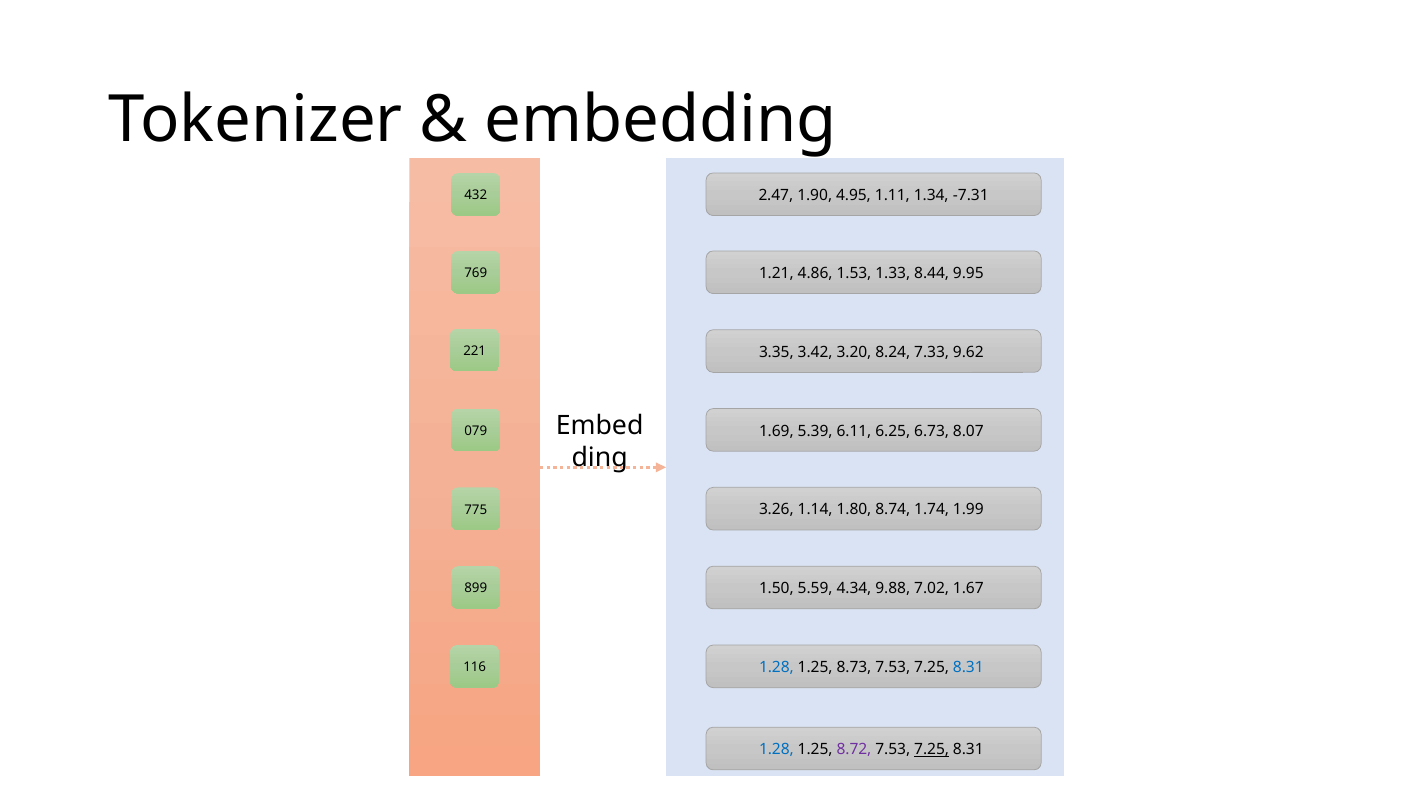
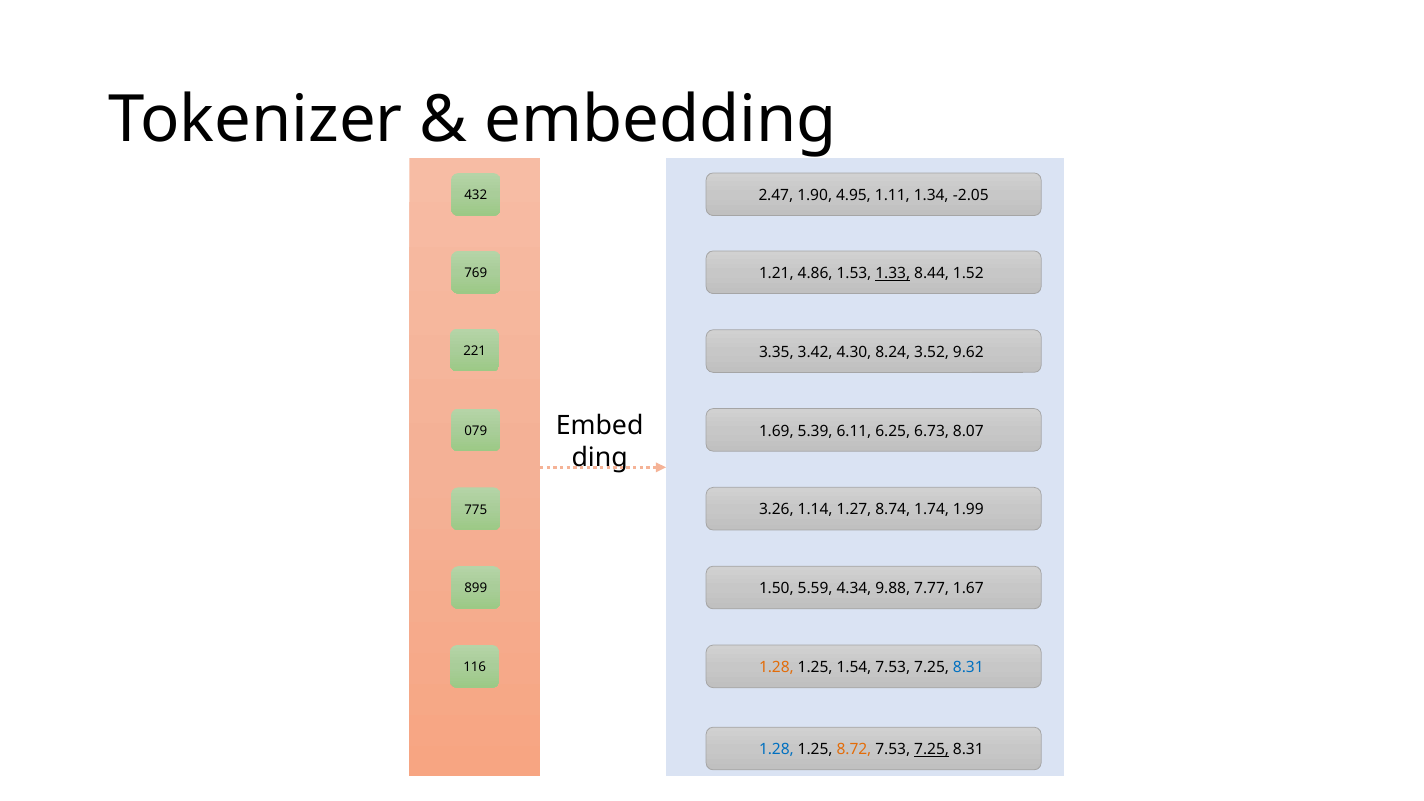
-7.31: -7.31 -> -2.05 (971, 195)
1.33 underline: none -> present (893, 273)
9.95: 9.95 -> 1.52 (968, 273)
3.20: 3.20 -> 4.30 (854, 352)
7.33: 7.33 -> 3.52 (932, 352)
1.80: 1.80 -> 1.27 (854, 510)
7.02: 7.02 -> 7.77 (932, 589)
1.28 colour: blue -> orange (776, 667)
8.73: 8.73 -> 1.54 (854, 667)
8.72 colour: purple -> orange (854, 750)
